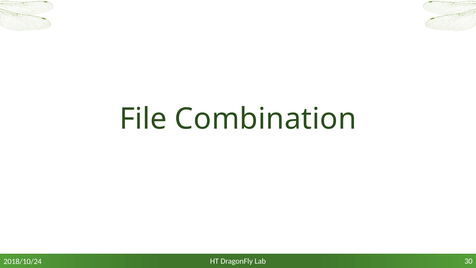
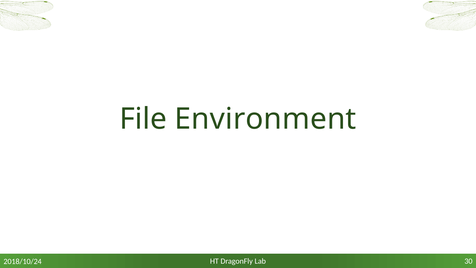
Combination: Combination -> Environment (266, 119)
